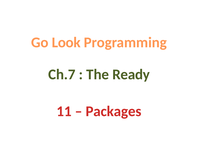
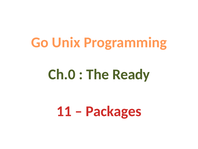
Look: Look -> Unix (66, 42)
Ch.7: Ch.7 -> Ch.0 (62, 74)
